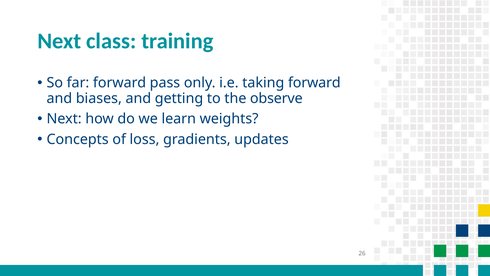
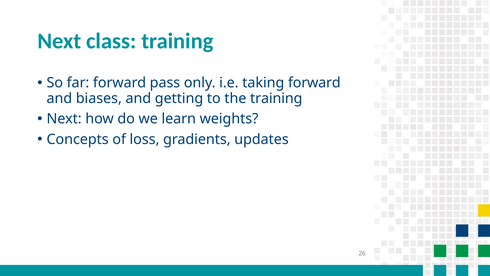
the observe: observe -> training (276, 98)
